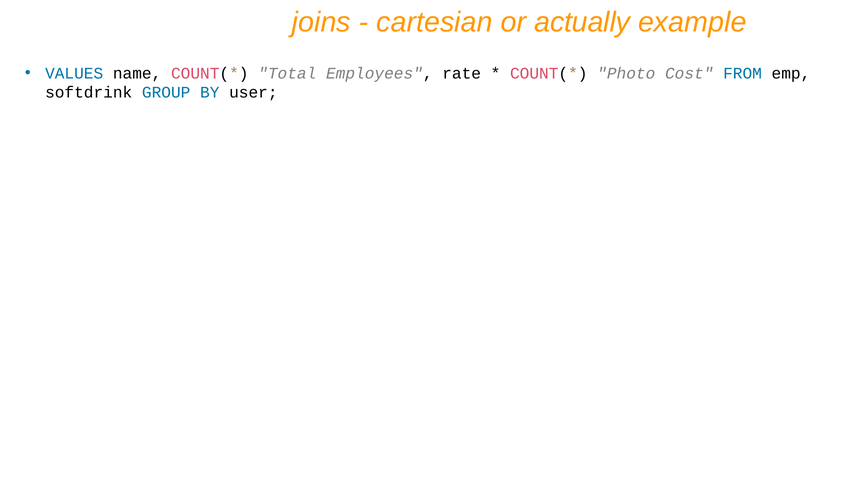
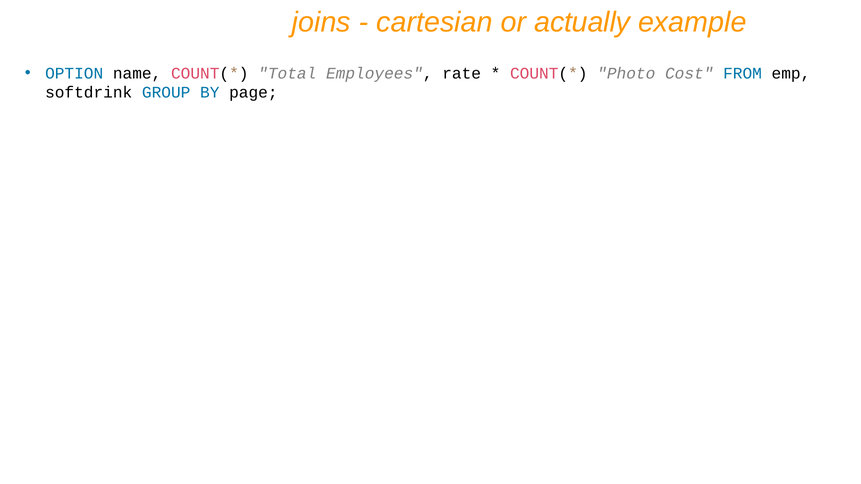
VALUES: VALUES -> OPTION (74, 73)
user: user -> page (253, 93)
